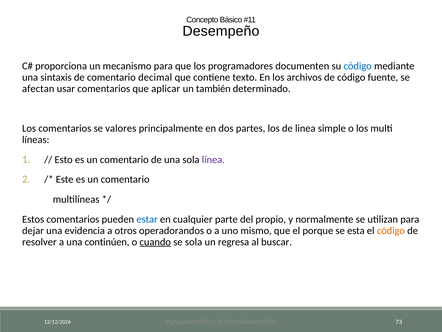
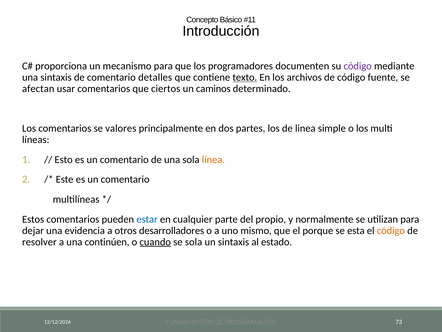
Desempeño: Desempeño -> Introducción (221, 31)
código colour: blue -> purple (358, 66)
decimal: decimal -> detalles (155, 77)
texto underline: none -> present (245, 77)
aplicar: aplicar -> ciertos (166, 89)
también: también -> caminos (213, 89)
línea colour: purple -> orange (213, 159)
operadorandos: operadorandos -> desarrolladores (172, 230)
un regresa: regresa -> sintaxis (234, 242)
buscar: buscar -> estado (277, 242)
